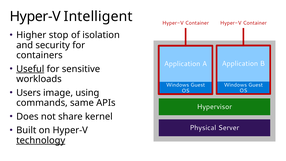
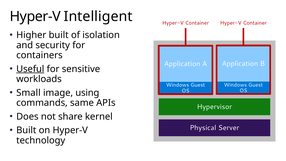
Higher stop: stop -> built (59, 35)
Users: Users -> Small (28, 93)
technology underline: present -> none (41, 140)
